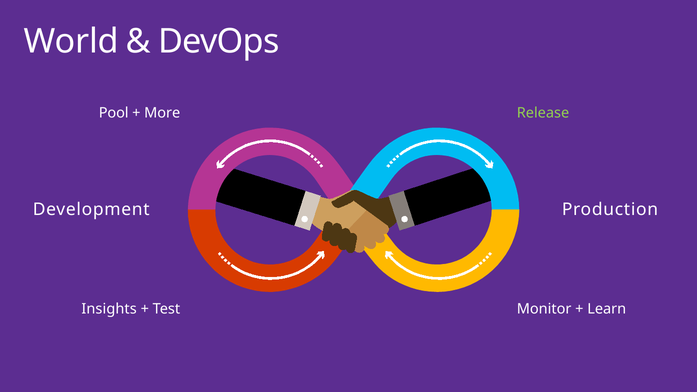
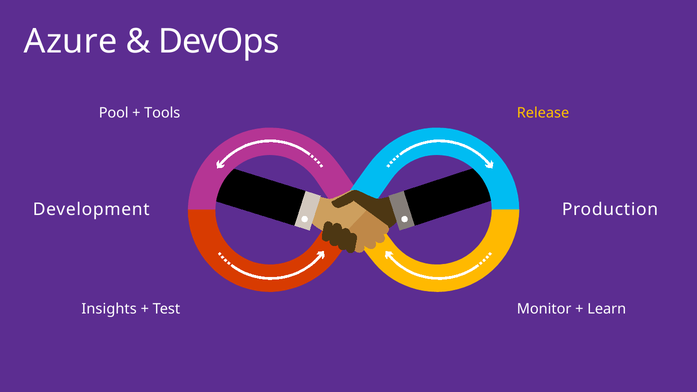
World: World -> Azure (71, 41)
More: More -> Tools (162, 113)
Release colour: light green -> yellow (543, 113)
